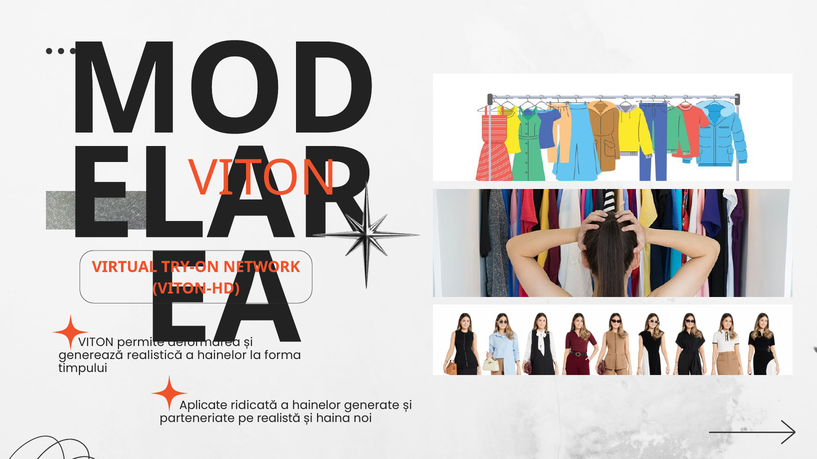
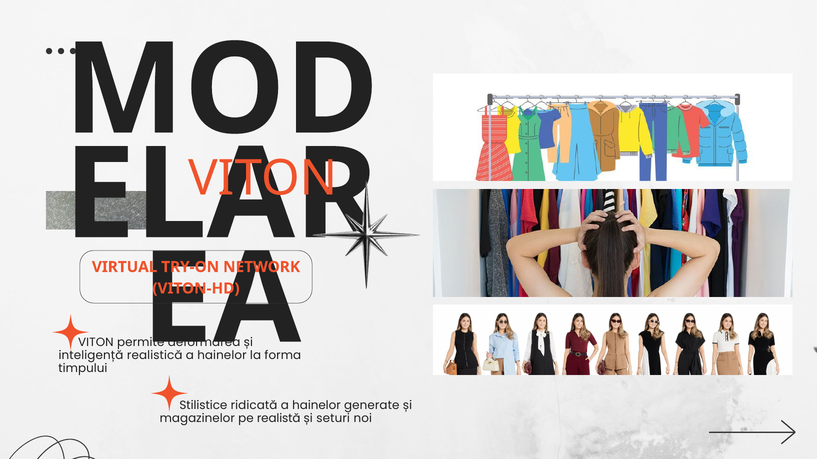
generează: generează -> inteligență (91, 356)
Aplicate: Aplicate -> Stilistice (203, 406)
parteneriate: parteneriate -> magazinelor (197, 419)
haina: haina -> seturi (333, 419)
